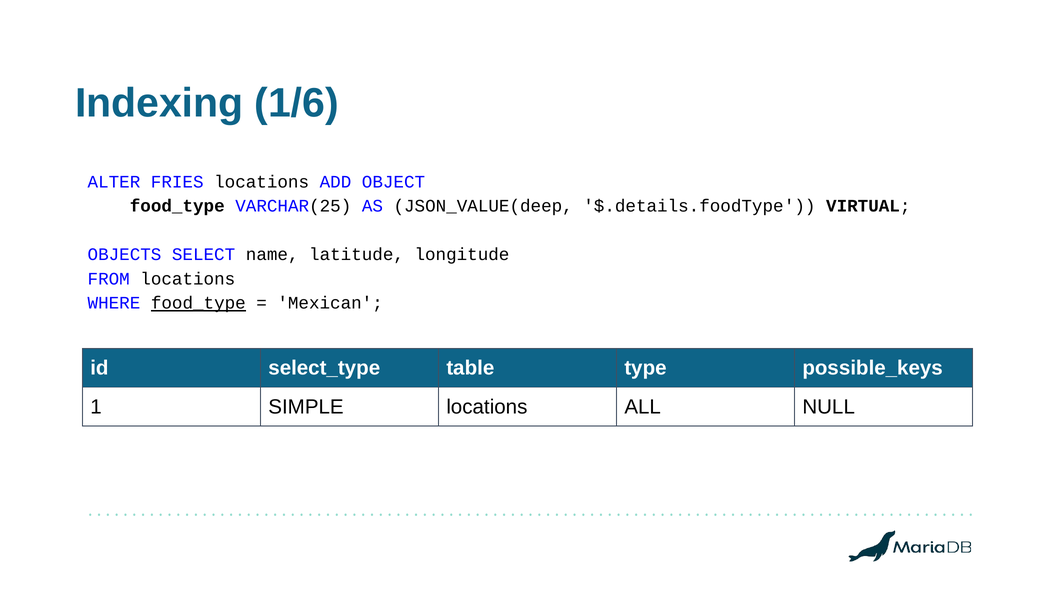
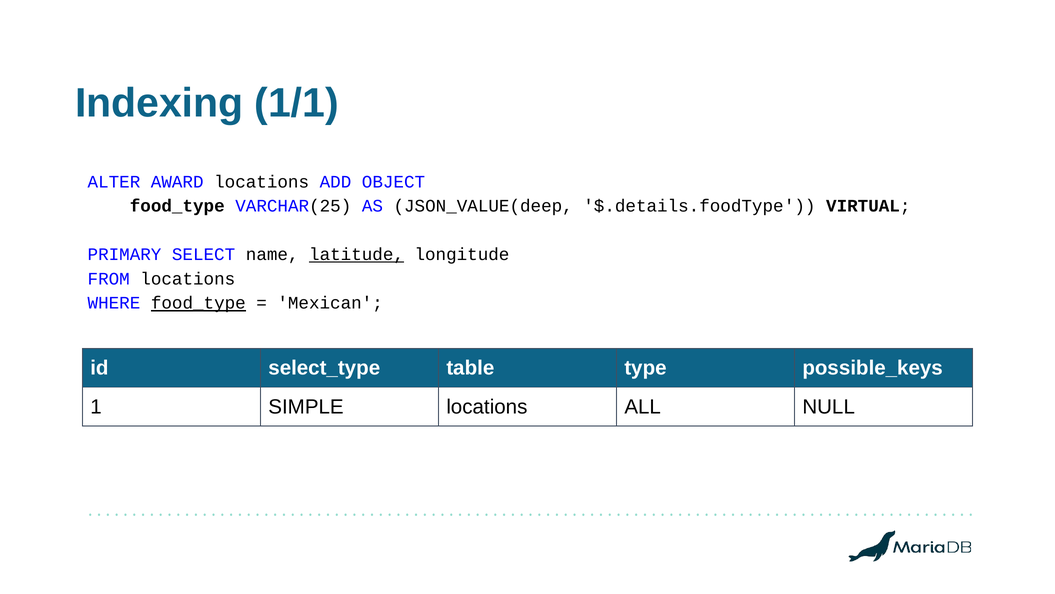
1/6: 1/6 -> 1/1 (297, 103)
FRIES: FRIES -> AWARD (177, 182)
OBJECTS: OBJECTS -> PRIMARY (124, 254)
latitude underline: none -> present (357, 254)
